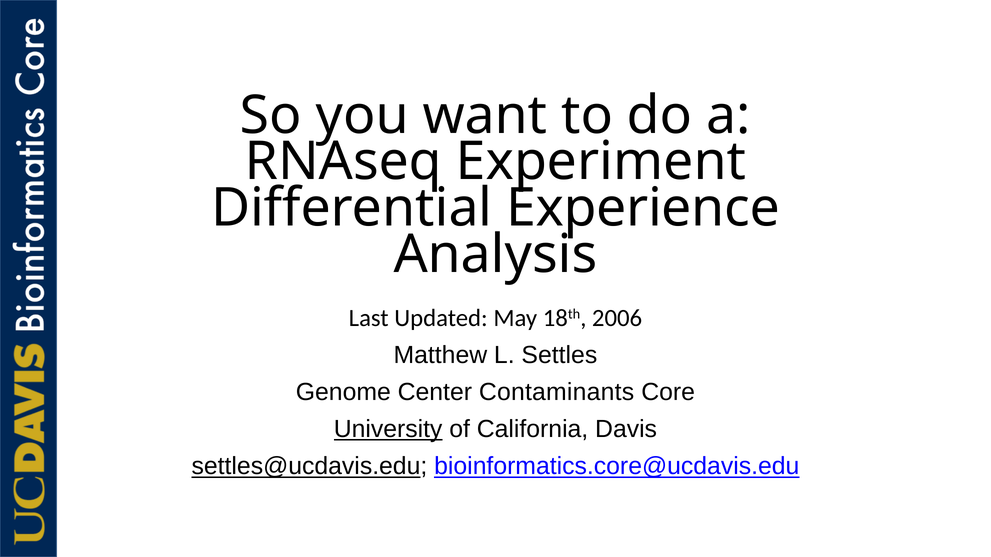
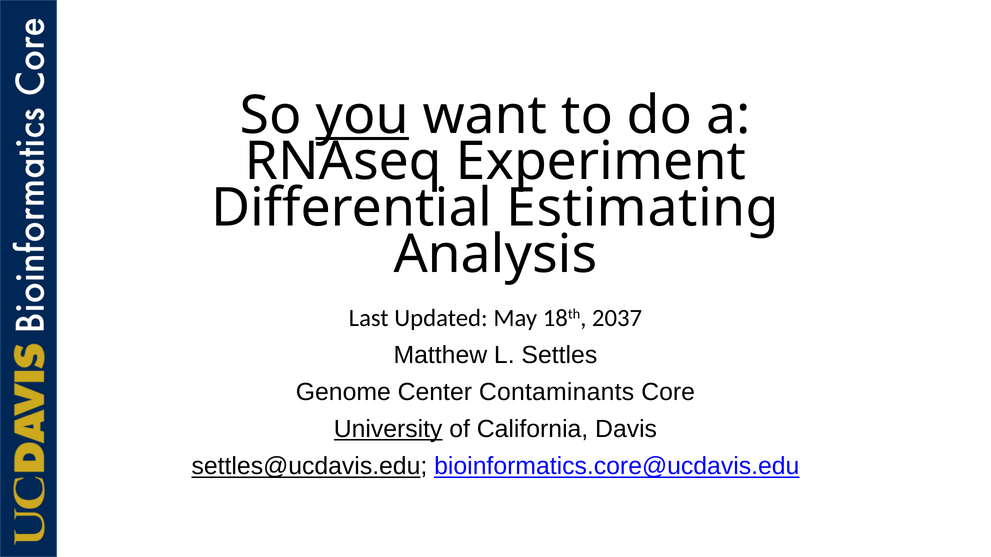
you underline: none -> present (362, 115)
Experience: Experience -> Estimating (643, 208)
2006: 2006 -> 2037 (617, 318)
